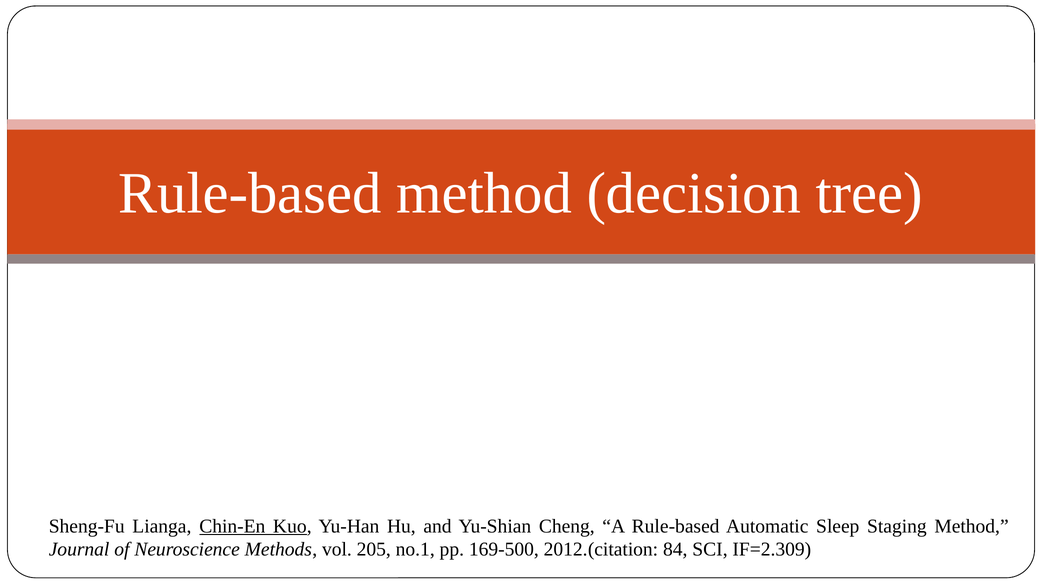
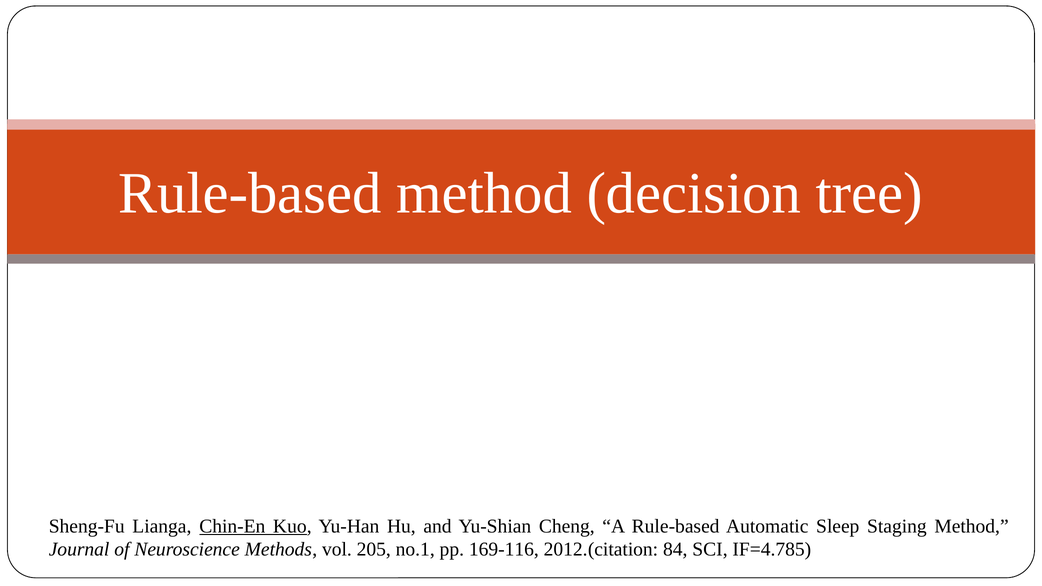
169-500: 169-500 -> 169-116 (504, 550)
IF=2.309: IF=2.309 -> IF=4.785 (772, 550)
